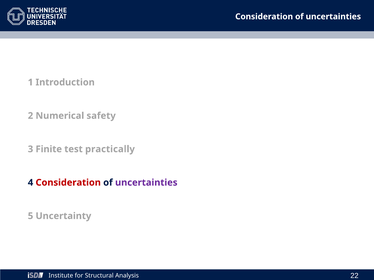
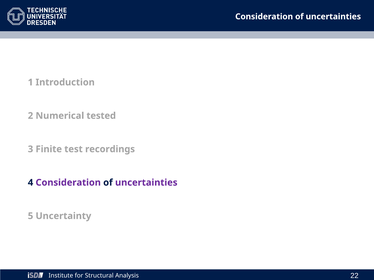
safety: safety -> tested (101, 116)
practically: practically -> recordings (110, 149)
Consideration colour: red -> purple (68, 183)
